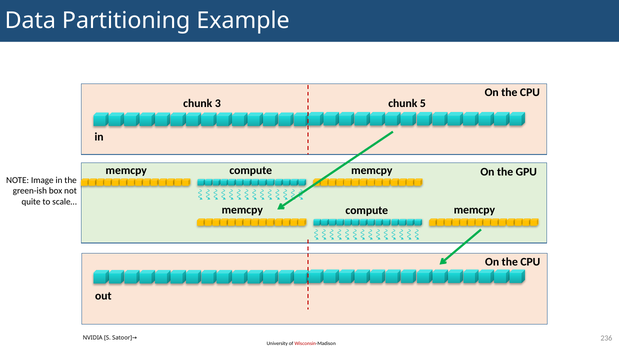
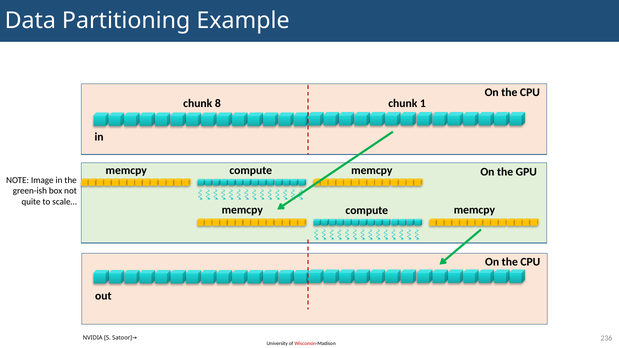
3: 3 -> 8 (218, 104)
5: 5 -> 1 (423, 104)
